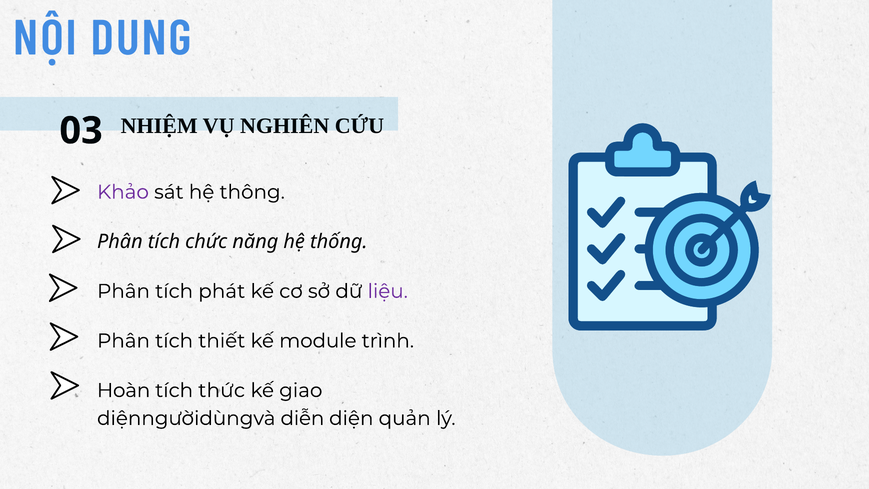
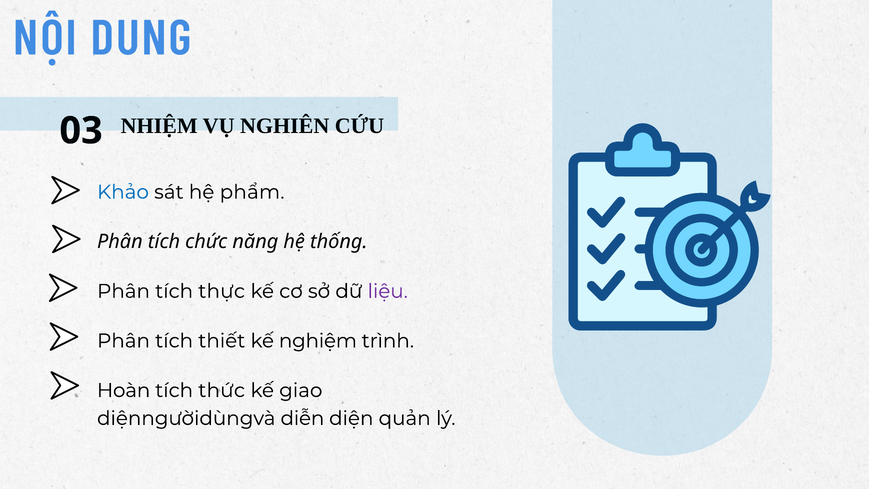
Khảo colour: purple -> blue (123, 192)
thông: thông -> phẩm (252, 192)
phát: phát -> thực (222, 291)
module: module -> nghiệm (318, 341)
